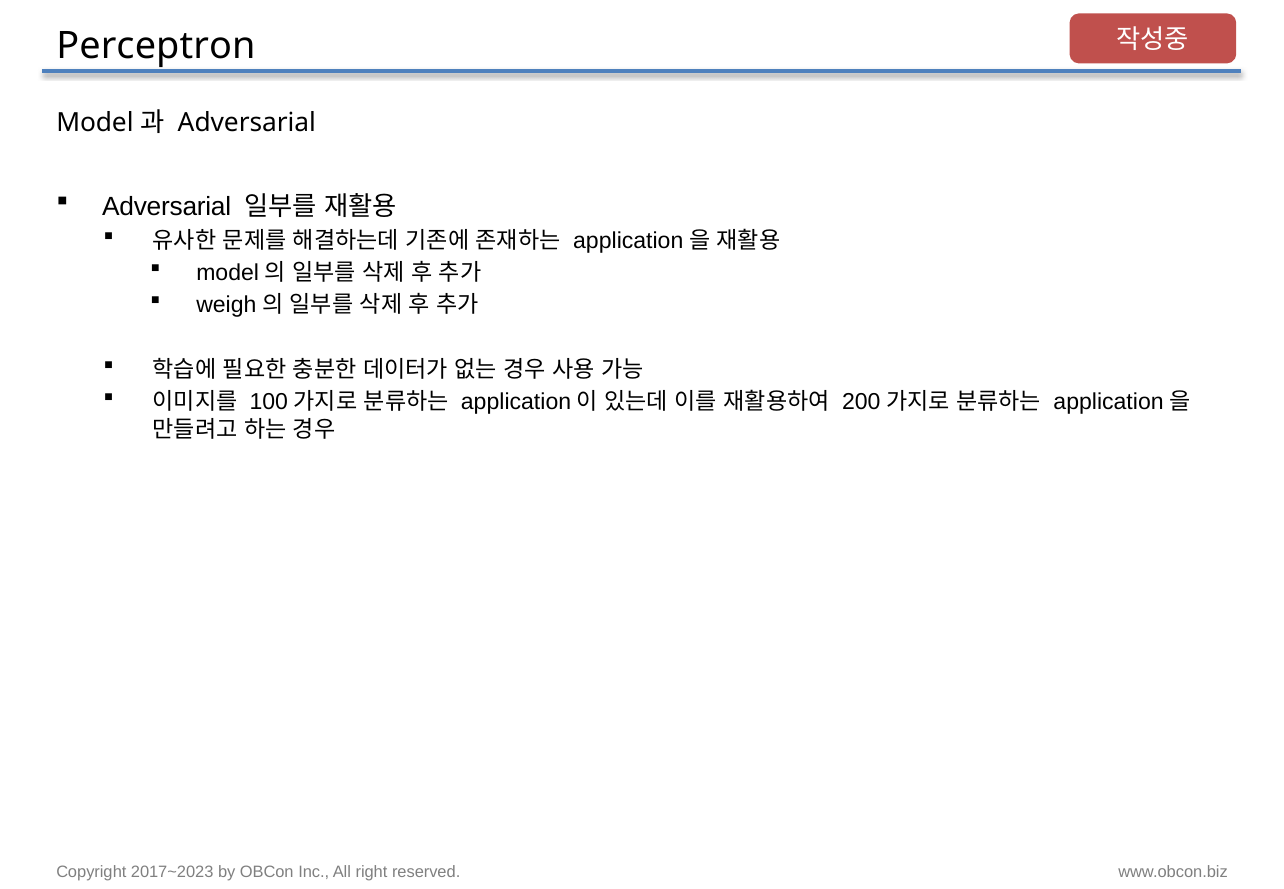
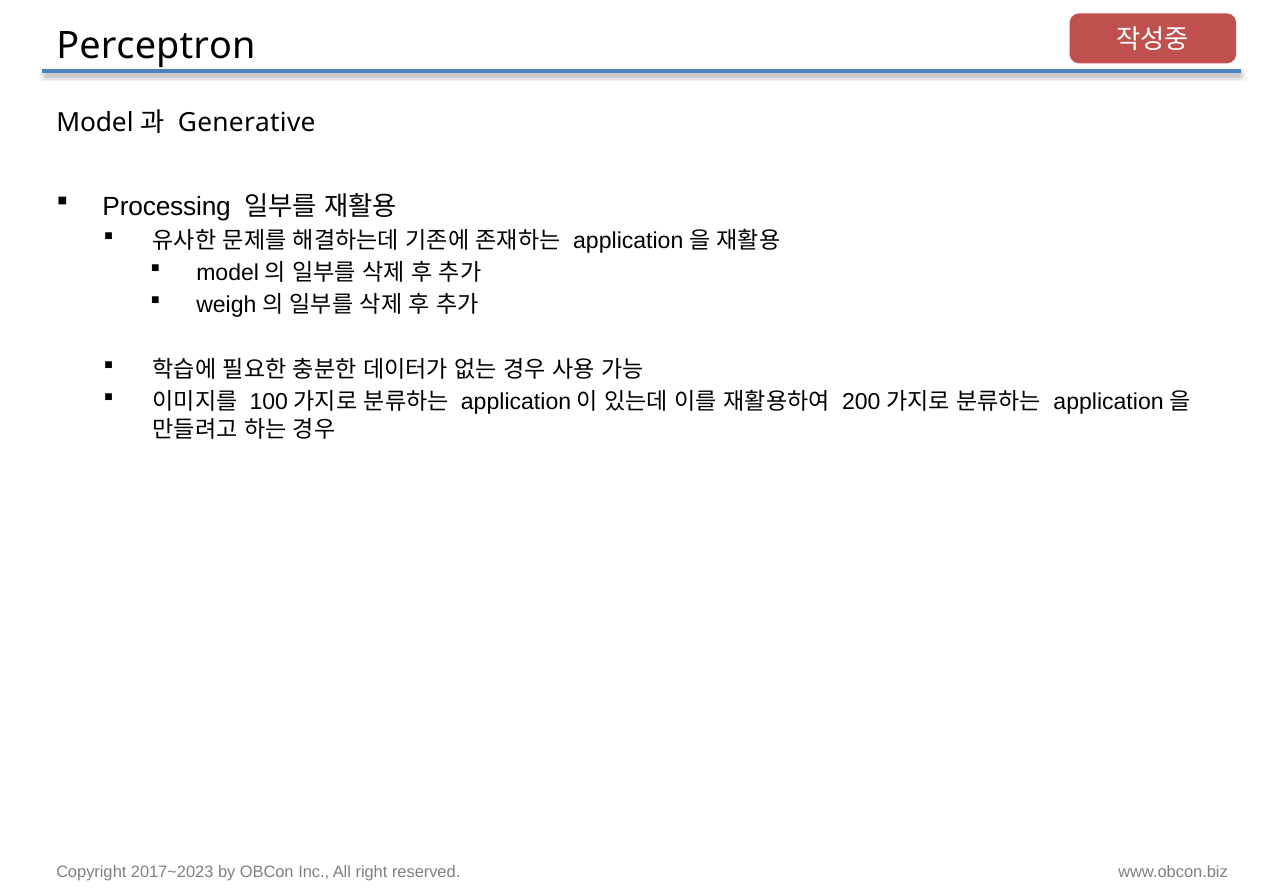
Adversarial: Adversarial -> Generative (247, 123)
Adversarial: Adversarial -> Processing (167, 207)
